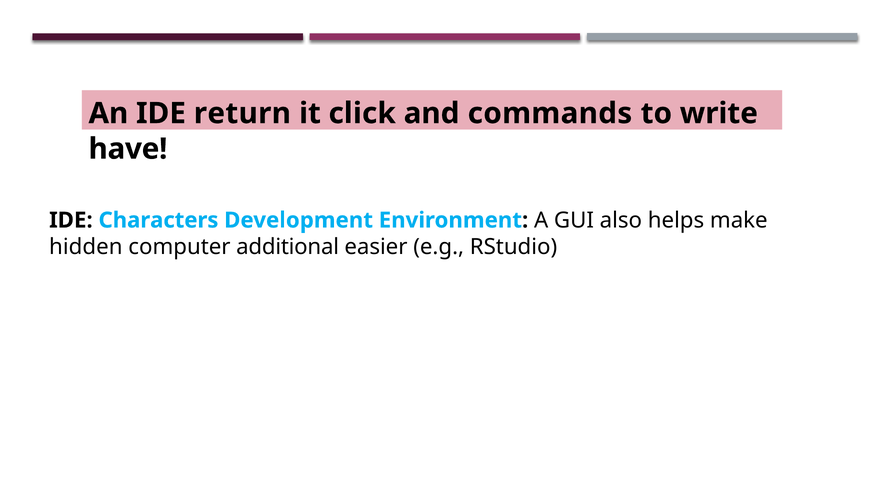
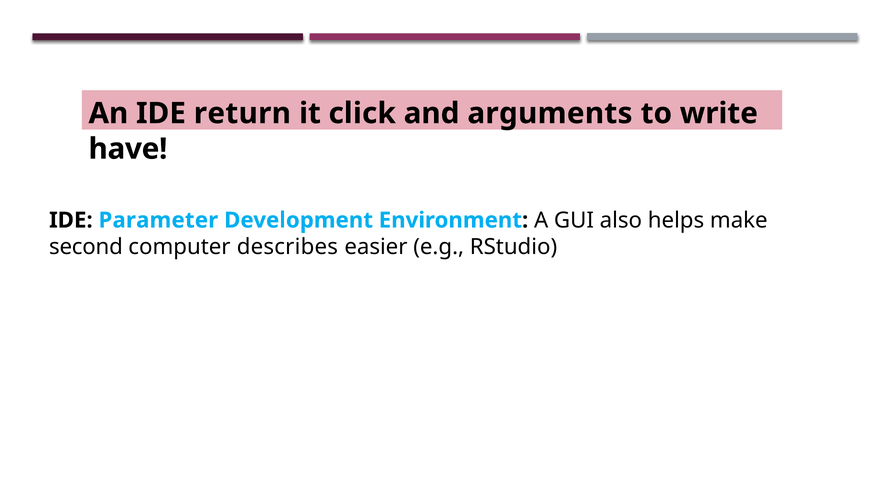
commands: commands -> arguments (550, 114)
Characters: Characters -> Parameter (158, 221)
hidden: hidden -> second (86, 247)
additional: additional -> describes (287, 247)
